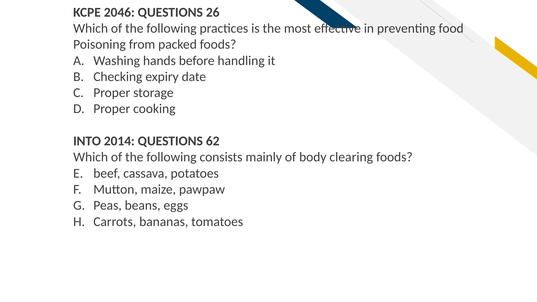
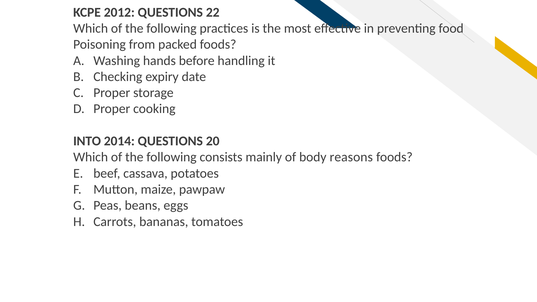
2046: 2046 -> 2012 (119, 12)
26: 26 -> 22 (213, 12)
62: 62 -> 20 (213, 141)
clearing: clearing -> reasons (351, 157)
